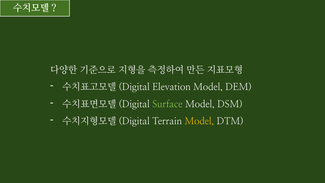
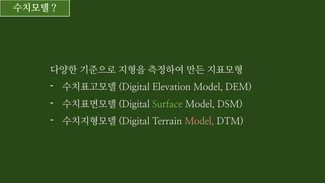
Model colour: yellow -> pink (199, 121)
